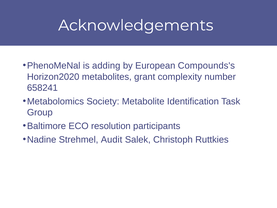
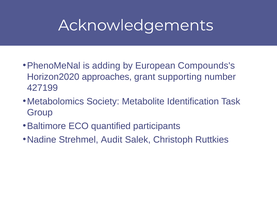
metabolites: metabolites -> approaches (107, 77)
complexity: complexity -> supporting (180, 77)
658241: 658241 -> 427199 (42, 88)
resolution: resolution -> quantified (111, 126)
